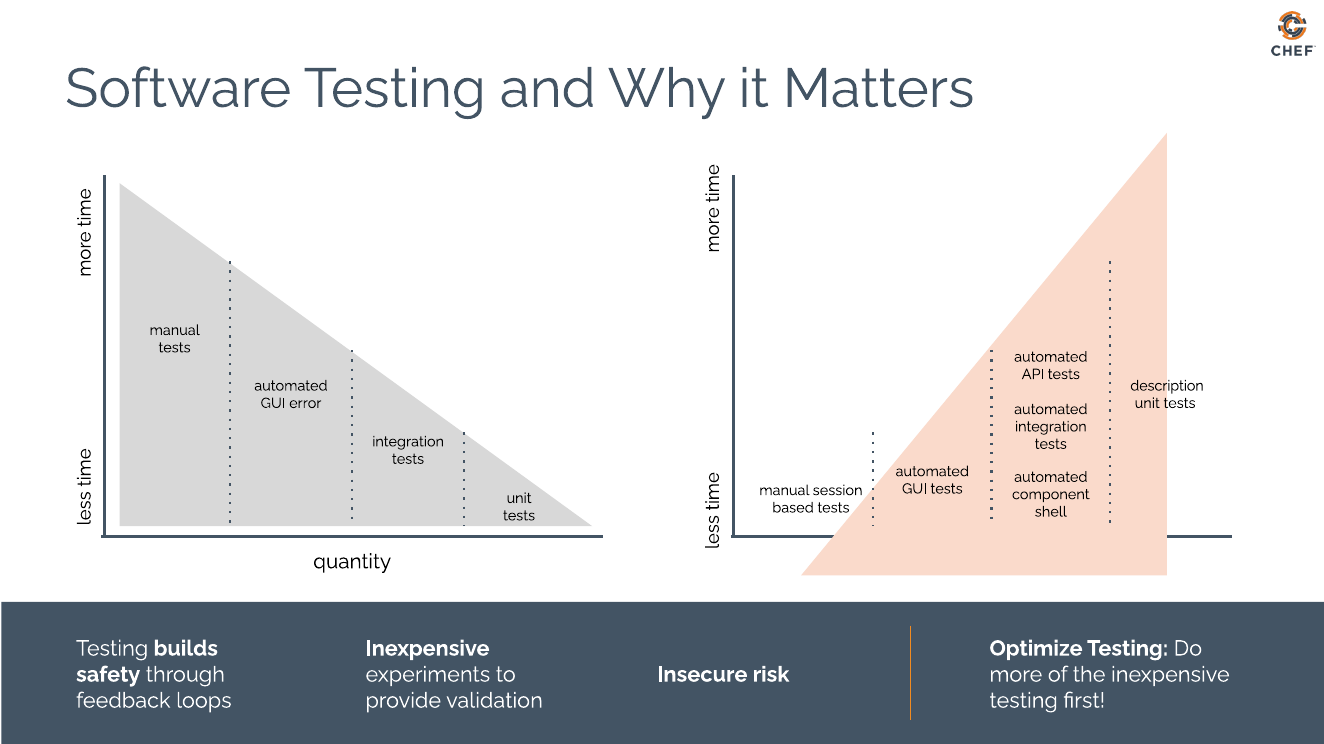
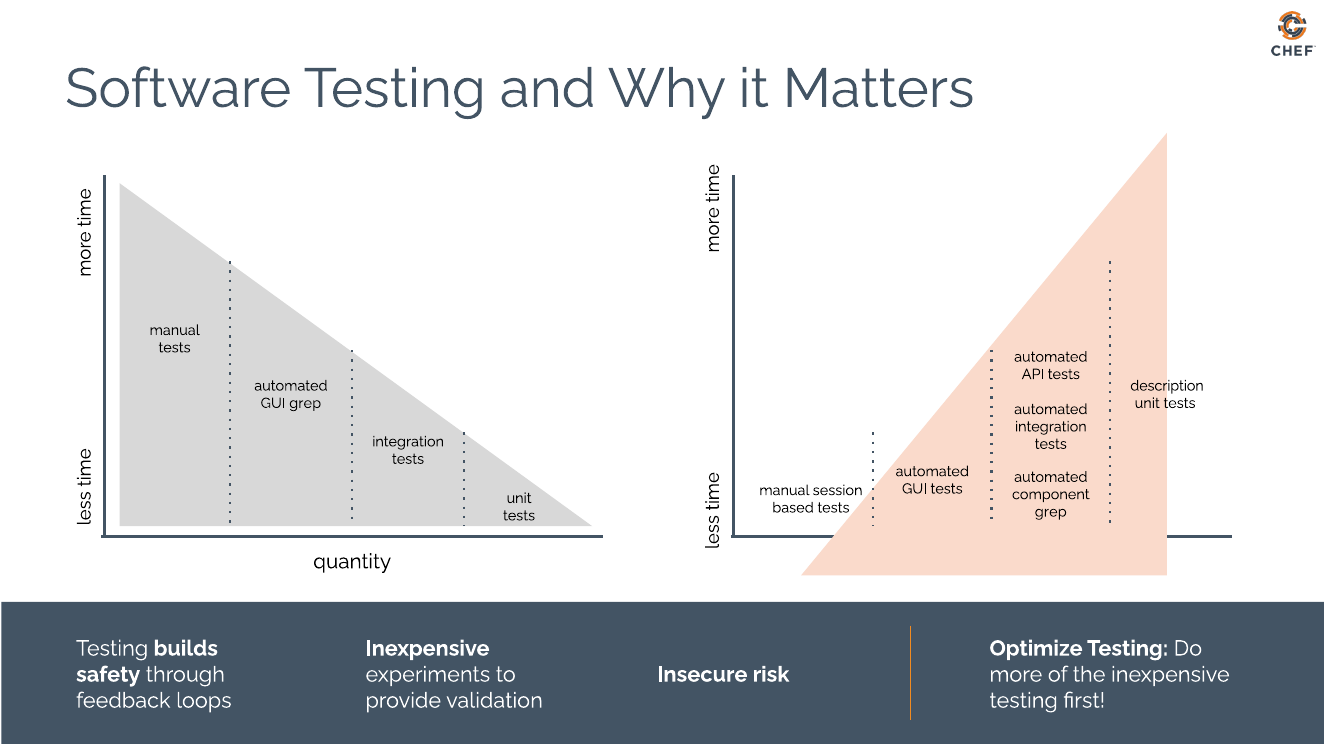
GUI error: error -> grep (305, 404)
shell: shell -> grep (1051, 512)
